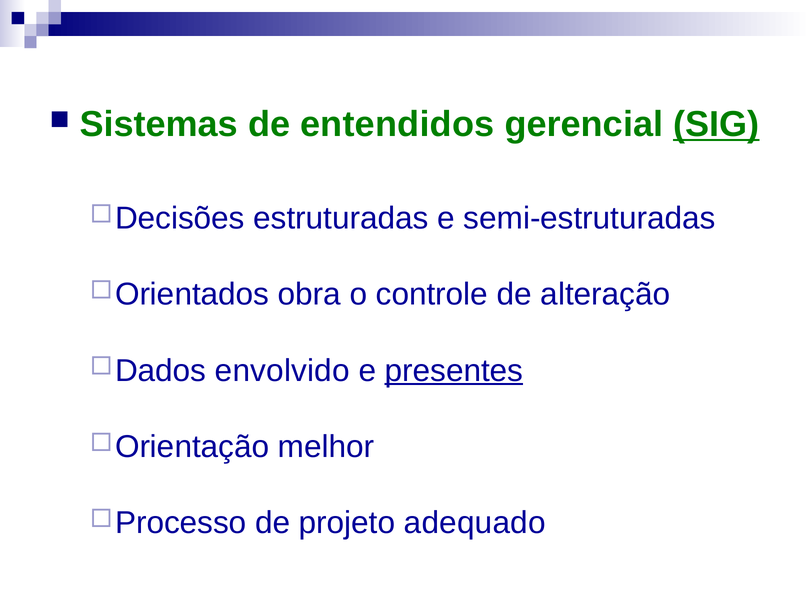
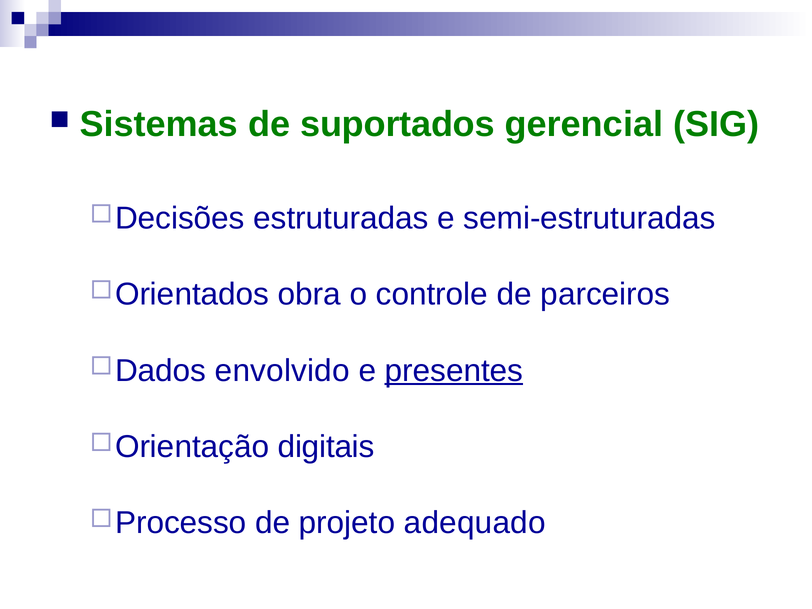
entendidos: entendidos -> suportados (398, 124)
SIG underline: present -> none (716, 124)
alteração: alteração -> parceiros (605, 294)
melhor: melhor -> digitais (326, 447)
